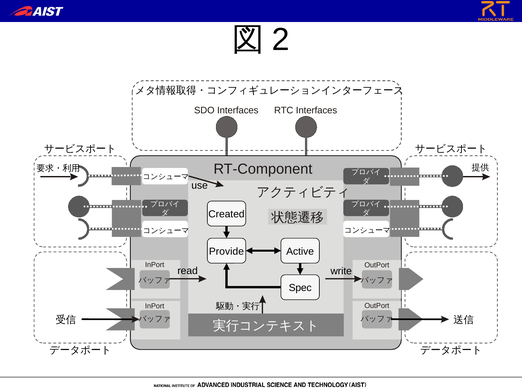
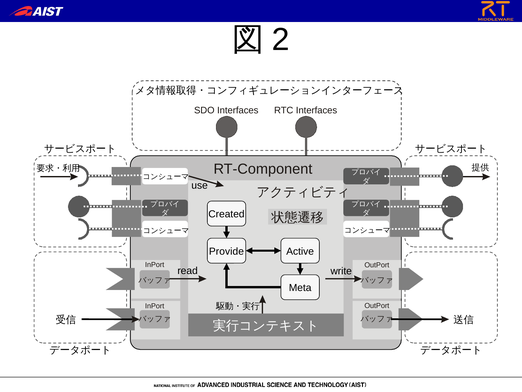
Spec: Spec -> Meta (300, 288)
